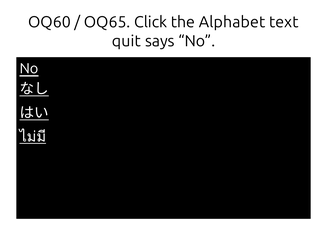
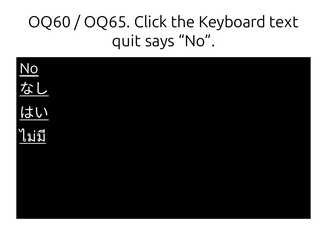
Alphabet: Alphabet -> Keyboard (232, 22)
